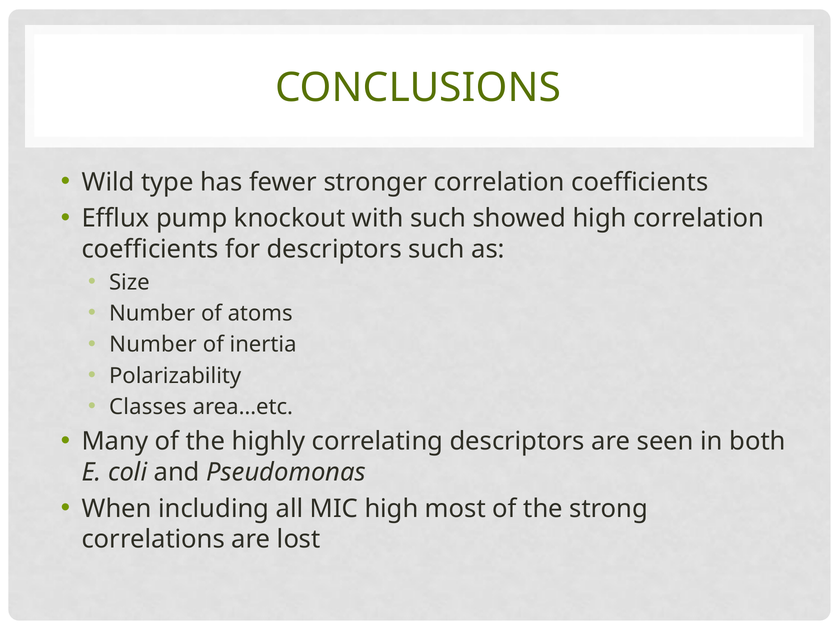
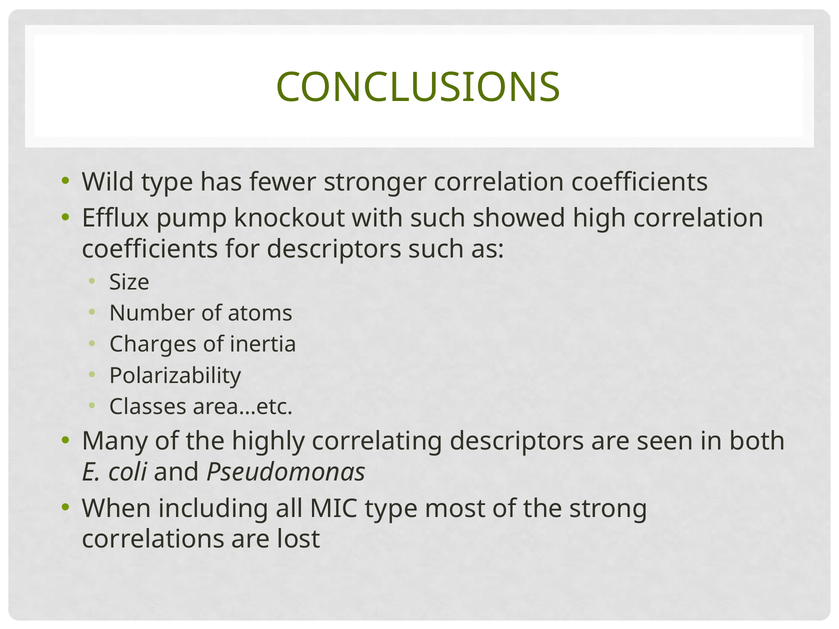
Number: Number -> Charges (153, 345)
MIC high: high -> type (391, 509)
